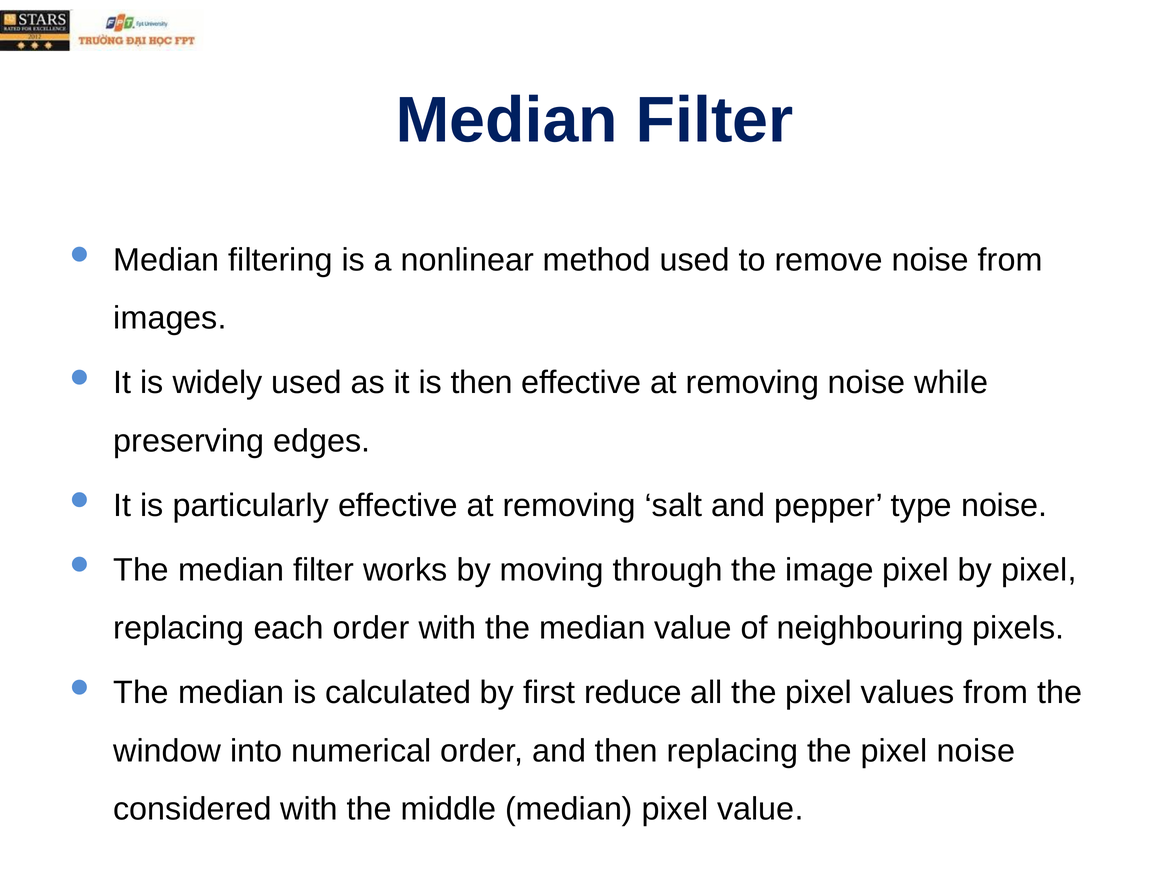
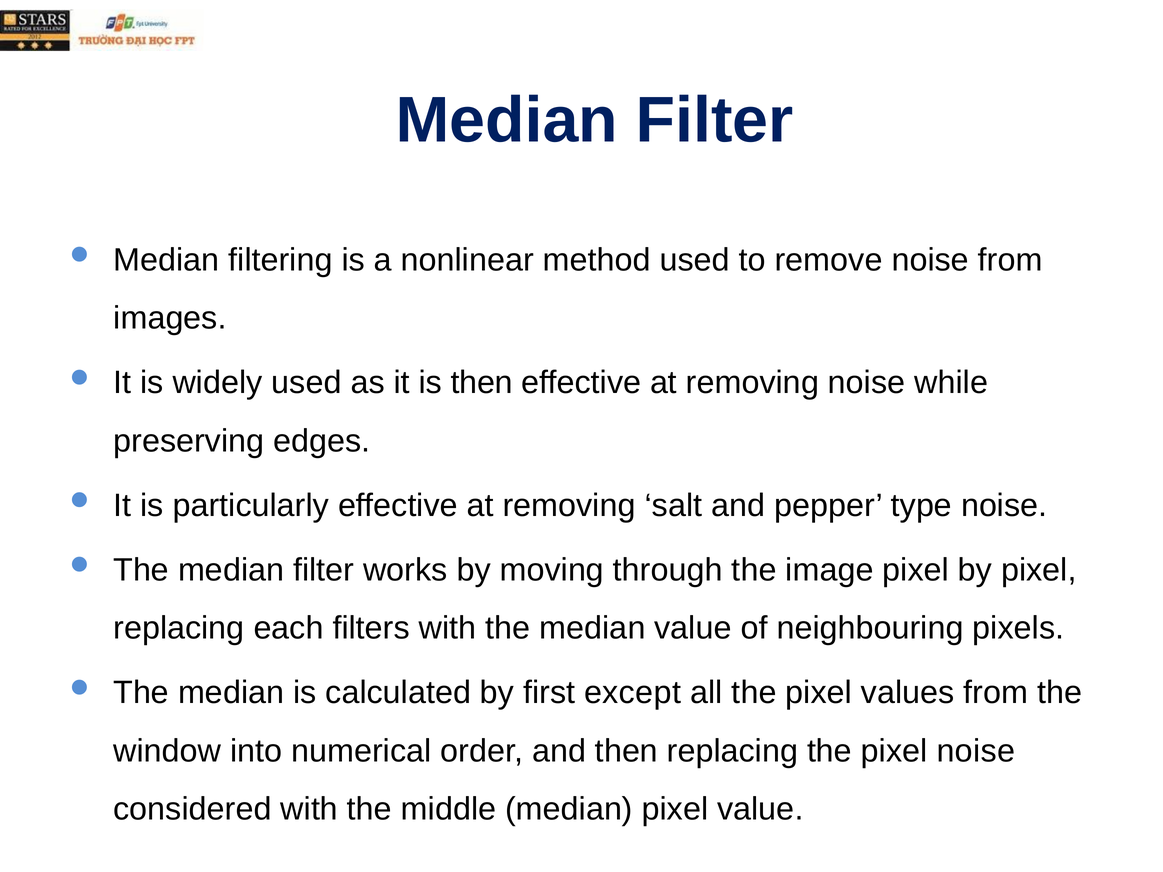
each order: order -> filters (371, 628)
reduce: reduce -> except (633, 693)
